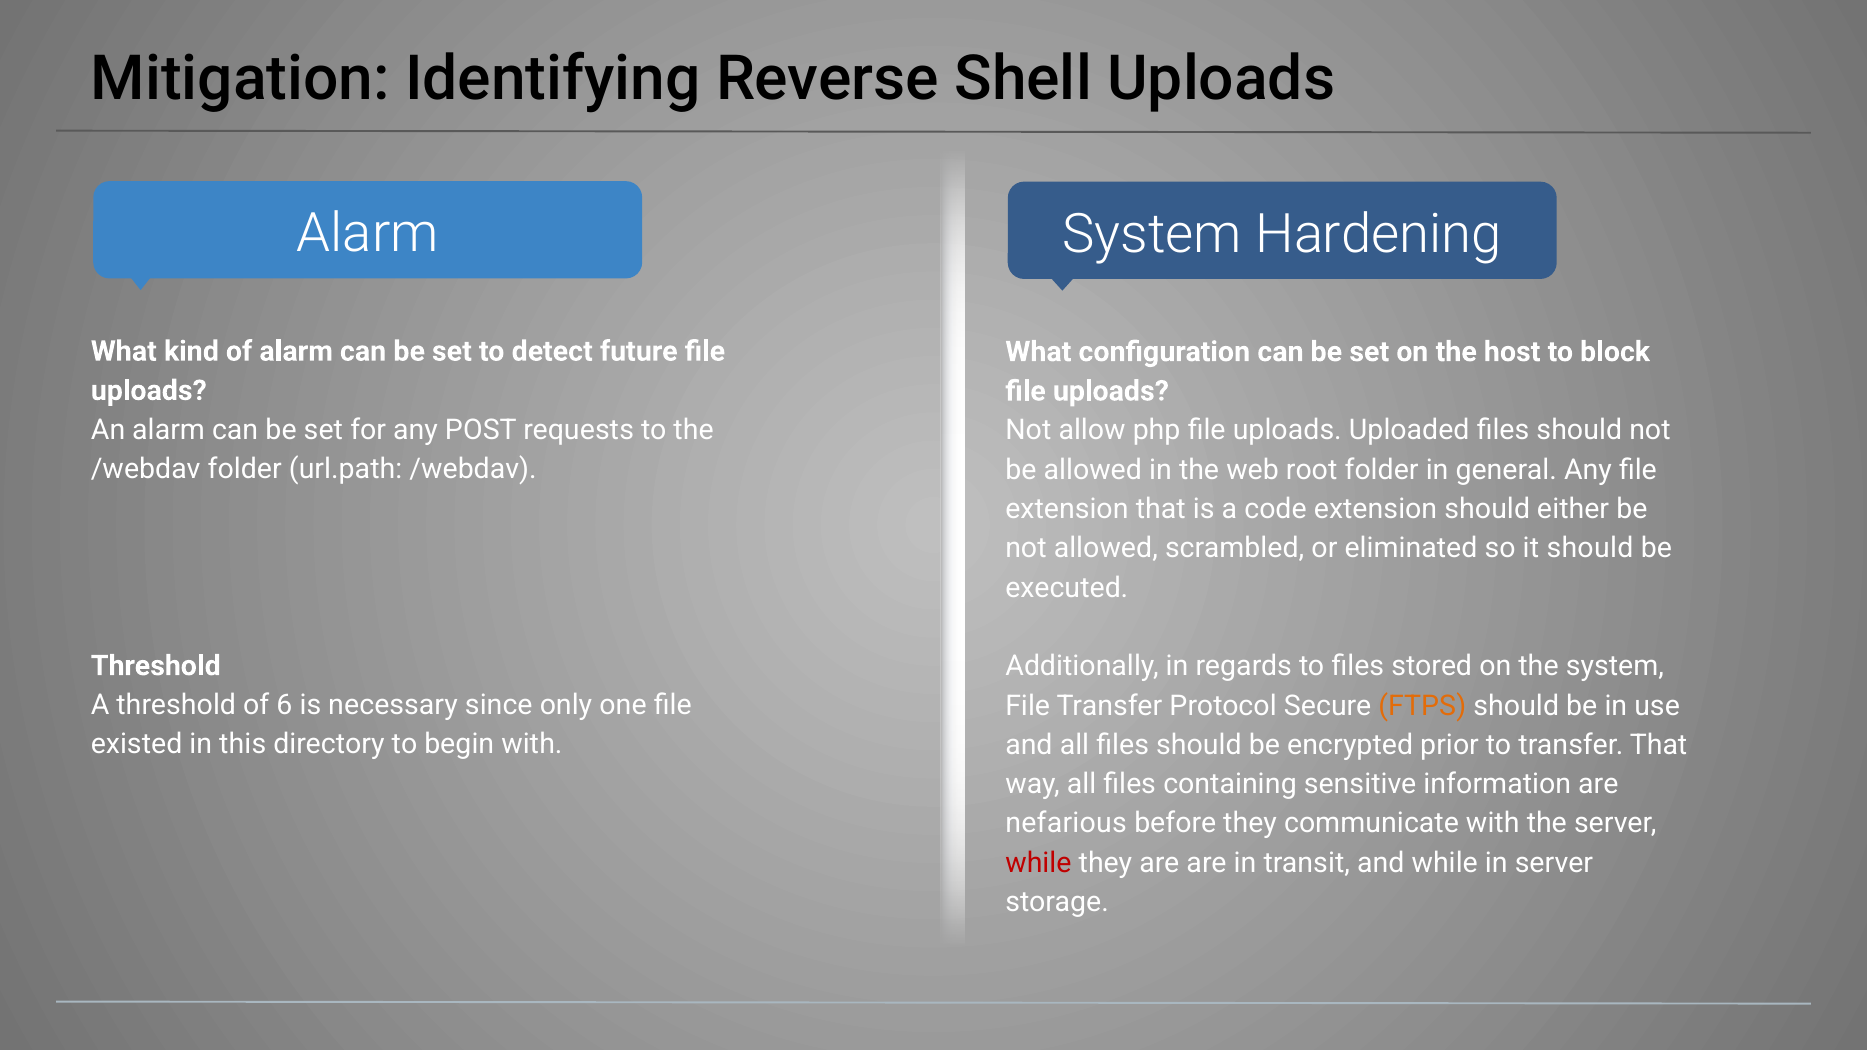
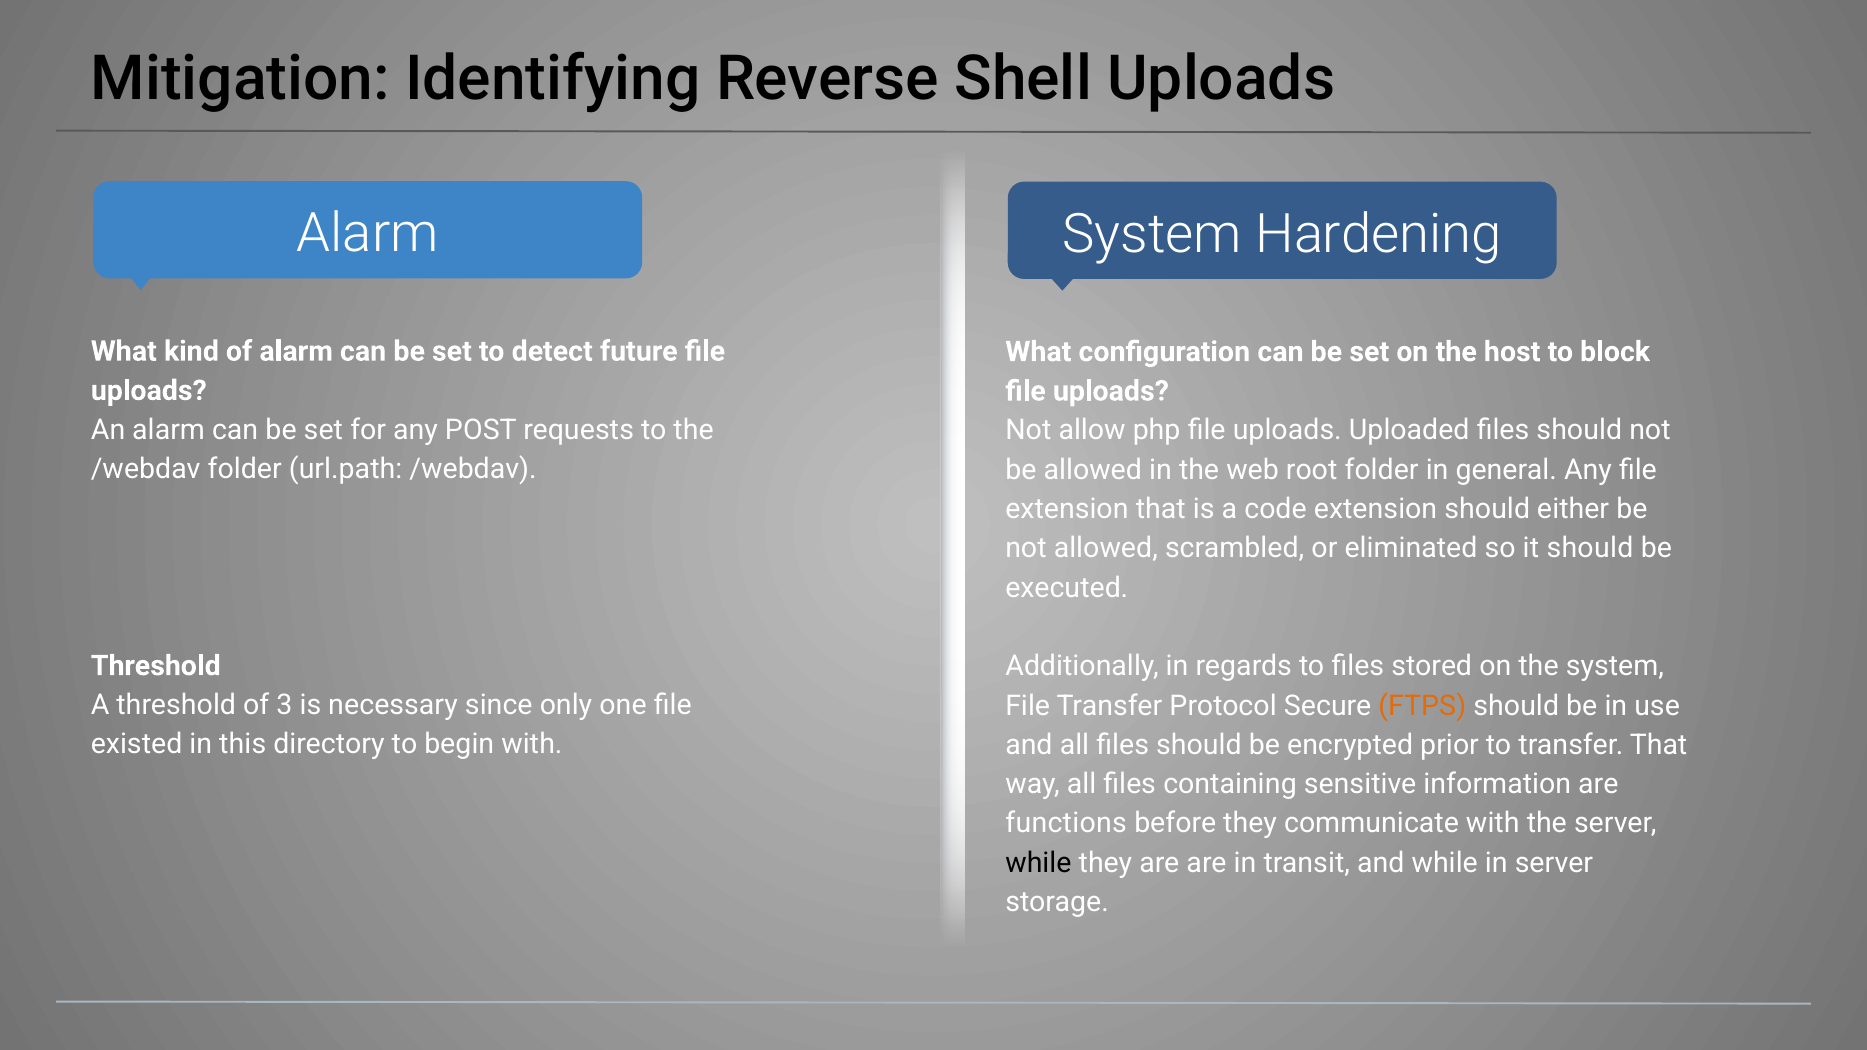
6: 6 -> 3 (284, 705)
nefarious: nefarious -> functions (1066, 824)
while colour: red -> black (1038, 863)
